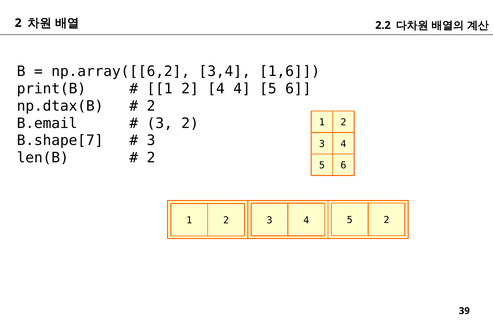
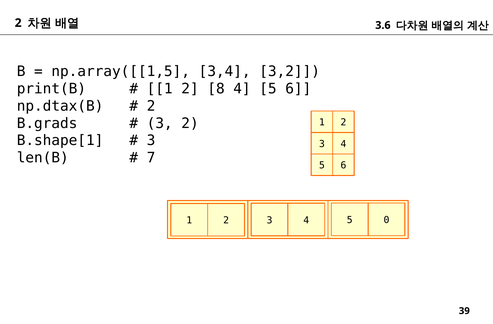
2.2: 2.2 -> 3.6 (383, 25)
np.array([[6,2: np.array([[6,2 -> np.array([[1,5 (121, 71)
1,6: 1,6 -> 3,2 (290, 71)
2 4: 4 -> 8 (216, 89)
B.email: B.email -> B.grads (47, 123)
B.shape[7: B.shape[7 -> B.shape[1 (60, 140)
2: 2 -> 7 (151, 158)
5 2: 2 -> 0 (387, 220)
